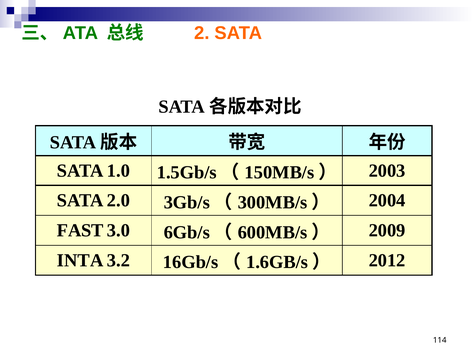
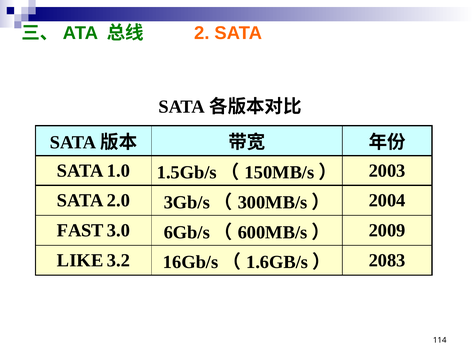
INTA: INTA -> LIKE (80, 261)
2012: 2012 -> 2083 (387, 261)
